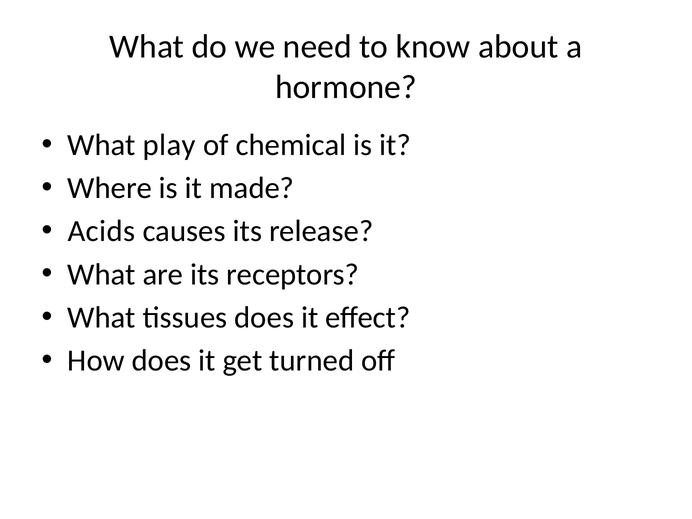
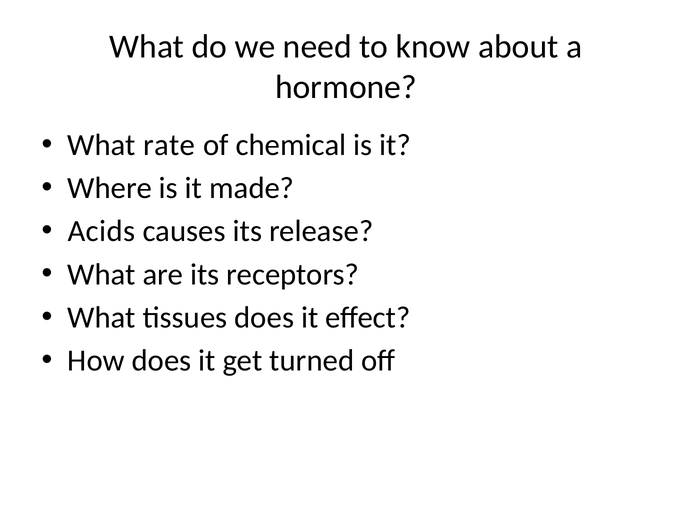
play: play -> rate (169, 145)
